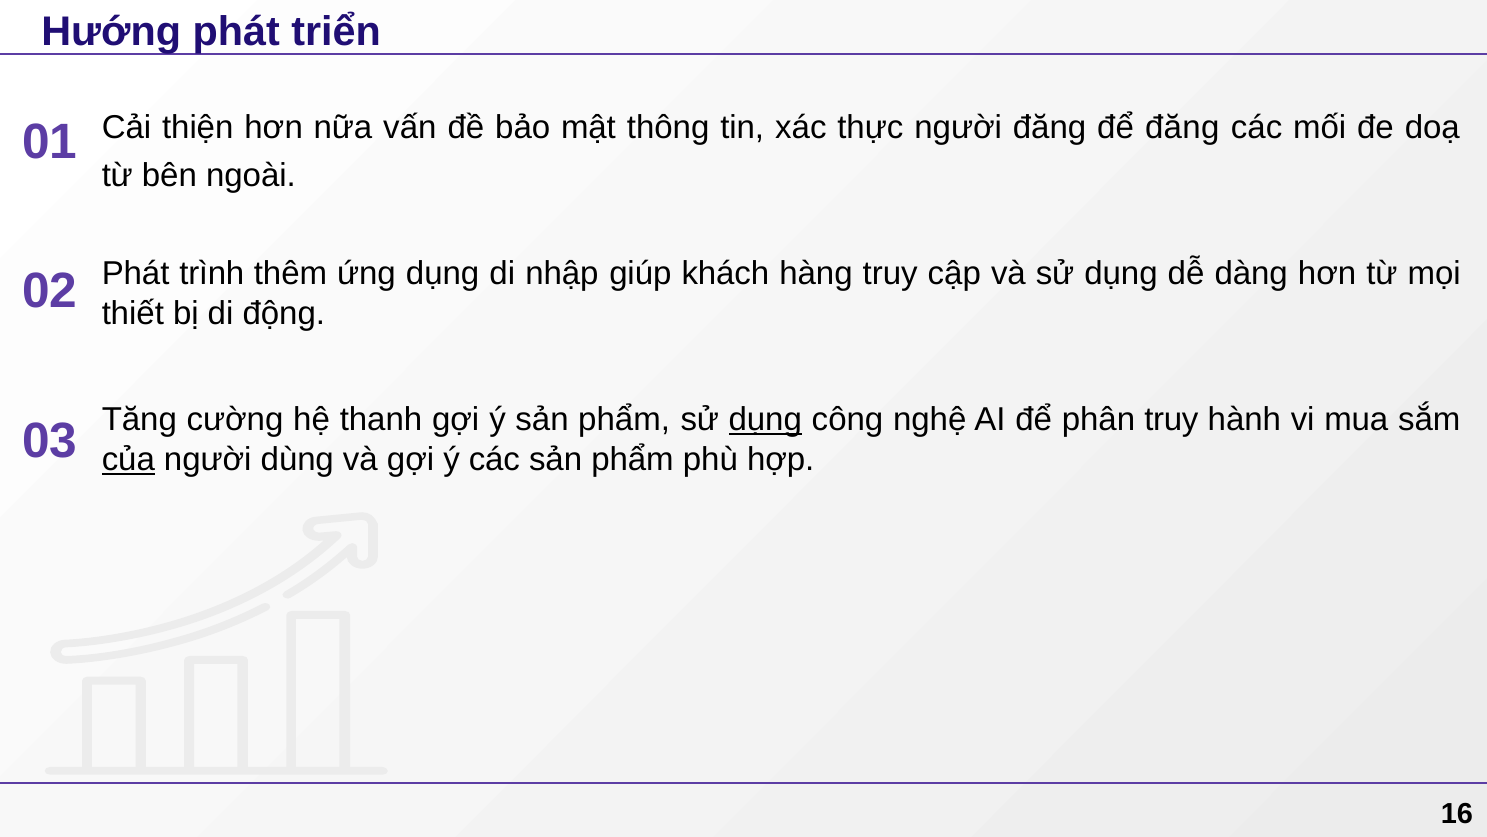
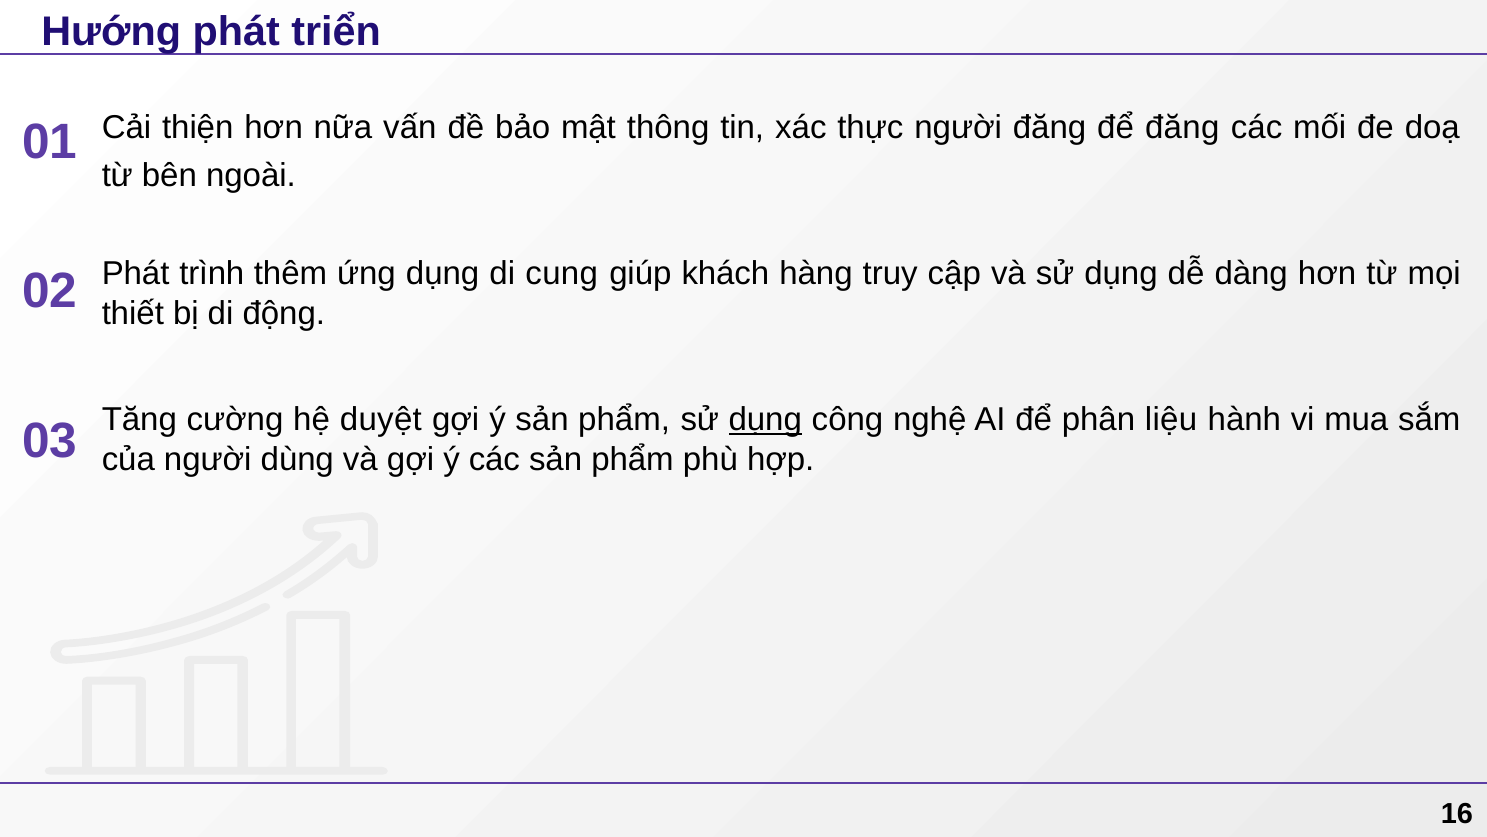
nhập: nhập -> cung (562, 273)
thanh: thanh -> duyệt (381, 420)
phân truy: truy -> liệu (1171, 420)
của underline: present -> none (128, 459)
